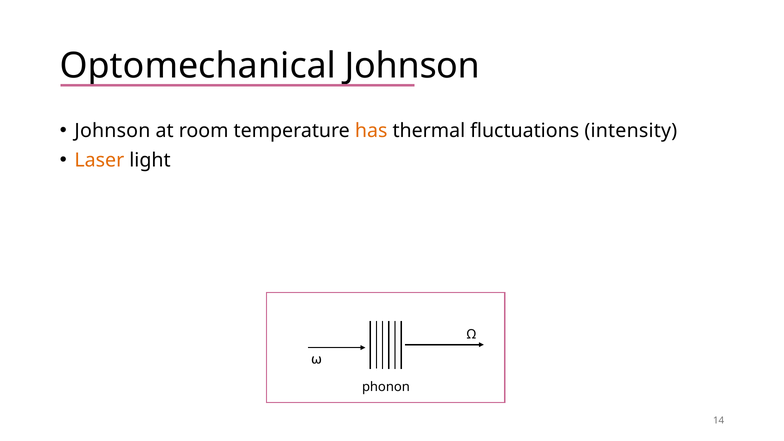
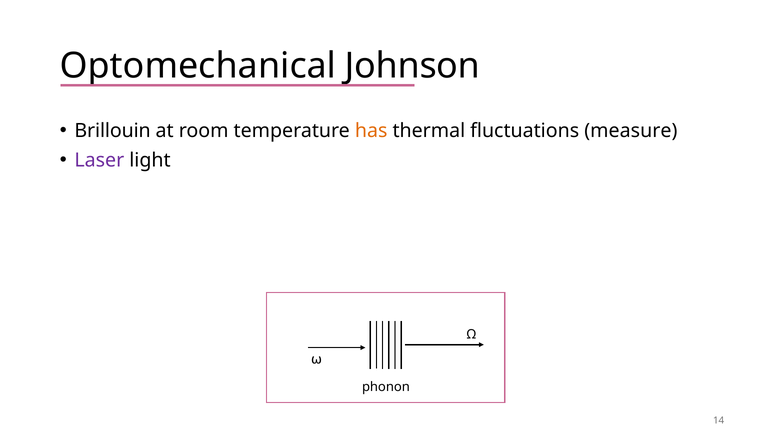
Johnson: Johnson -> Brillouin (113, 131)
intensity: intensity -> measure (631, 131)
Laser colour: orange -> purple (99, 160)
